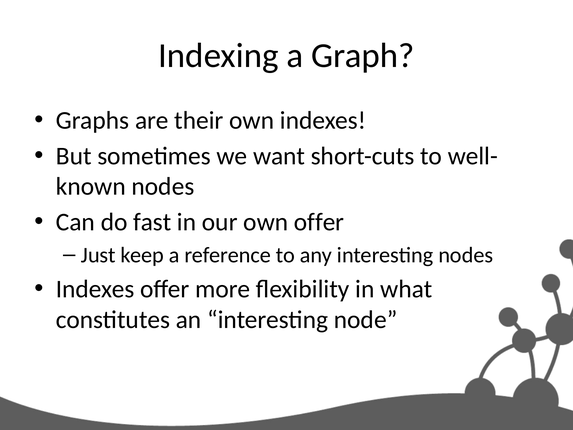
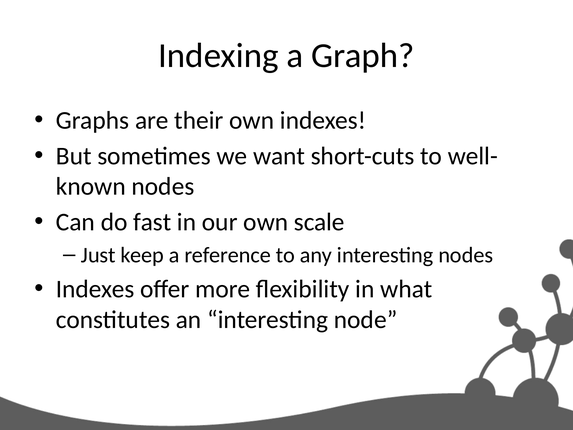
own offer: offer -> scale (319, 222)
